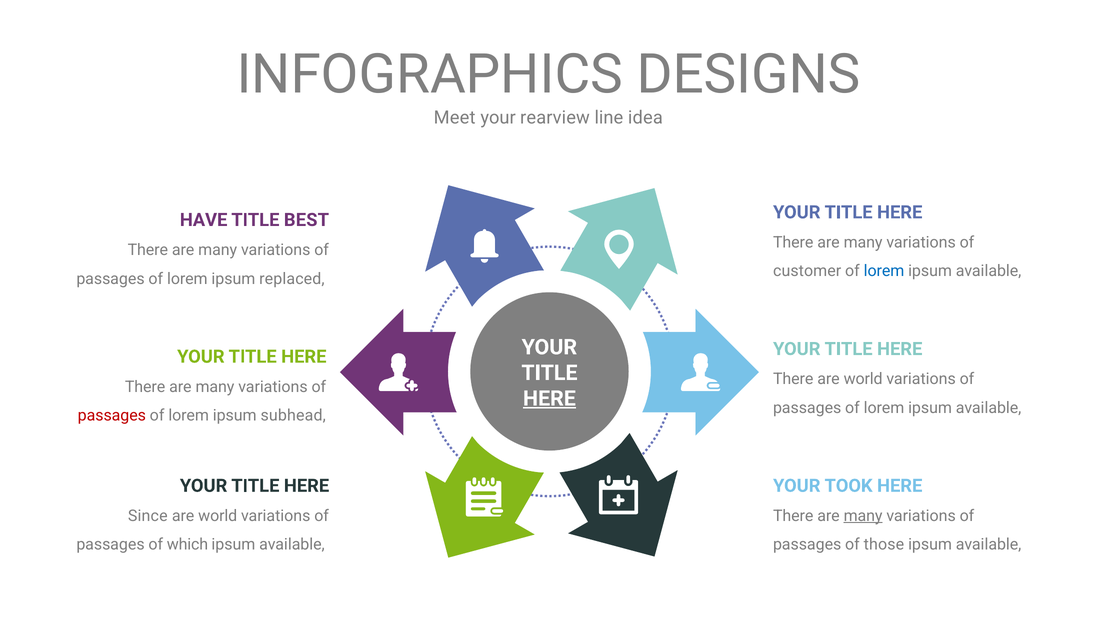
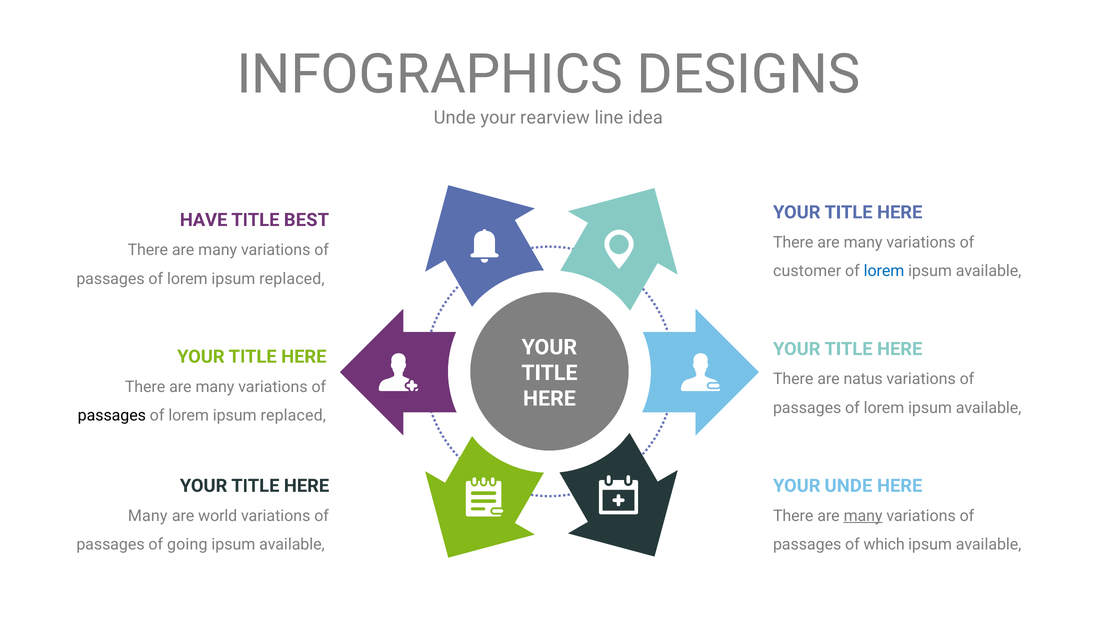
Meet: Meet -> Unde (455, 118)
There are world: world -> natus (863, 379)
HERE underline: present -> none (549, 399)
passages colour: red -> black (112, 416)
subhead: subhead -> replaced (293, 416)
YOUR TOOK: TOOK -> UNDE (848, 486)
Since: Since -> Many (148, 516)
which: which -> going (187, 545)
those: those -> which (884, 545)
